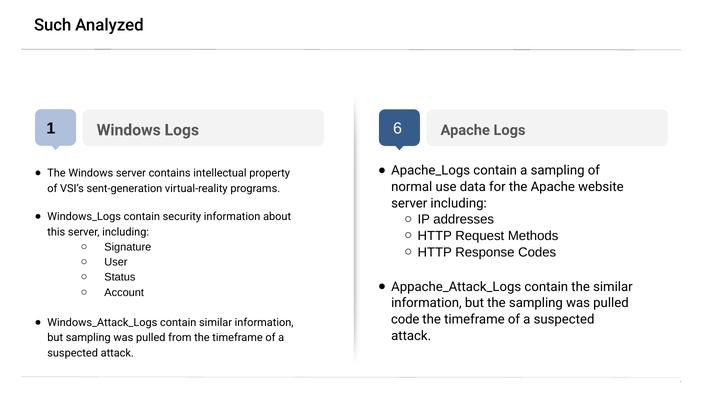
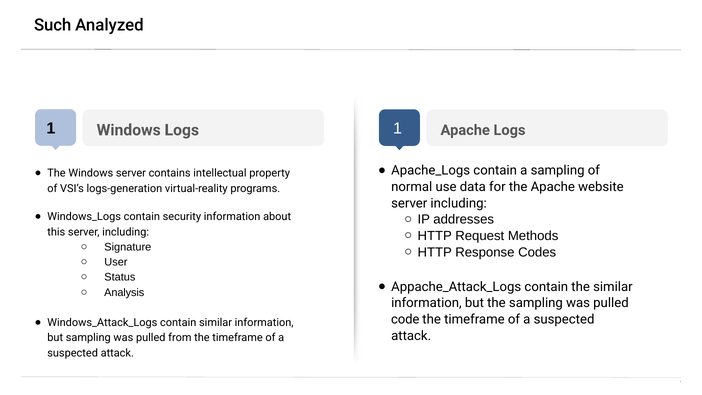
1 6: 6 -> 1 (398, 129)
sent-generation: sent-generation -> logs-generation (124, 188)
Account: Account -> Analysis (124, 292)
